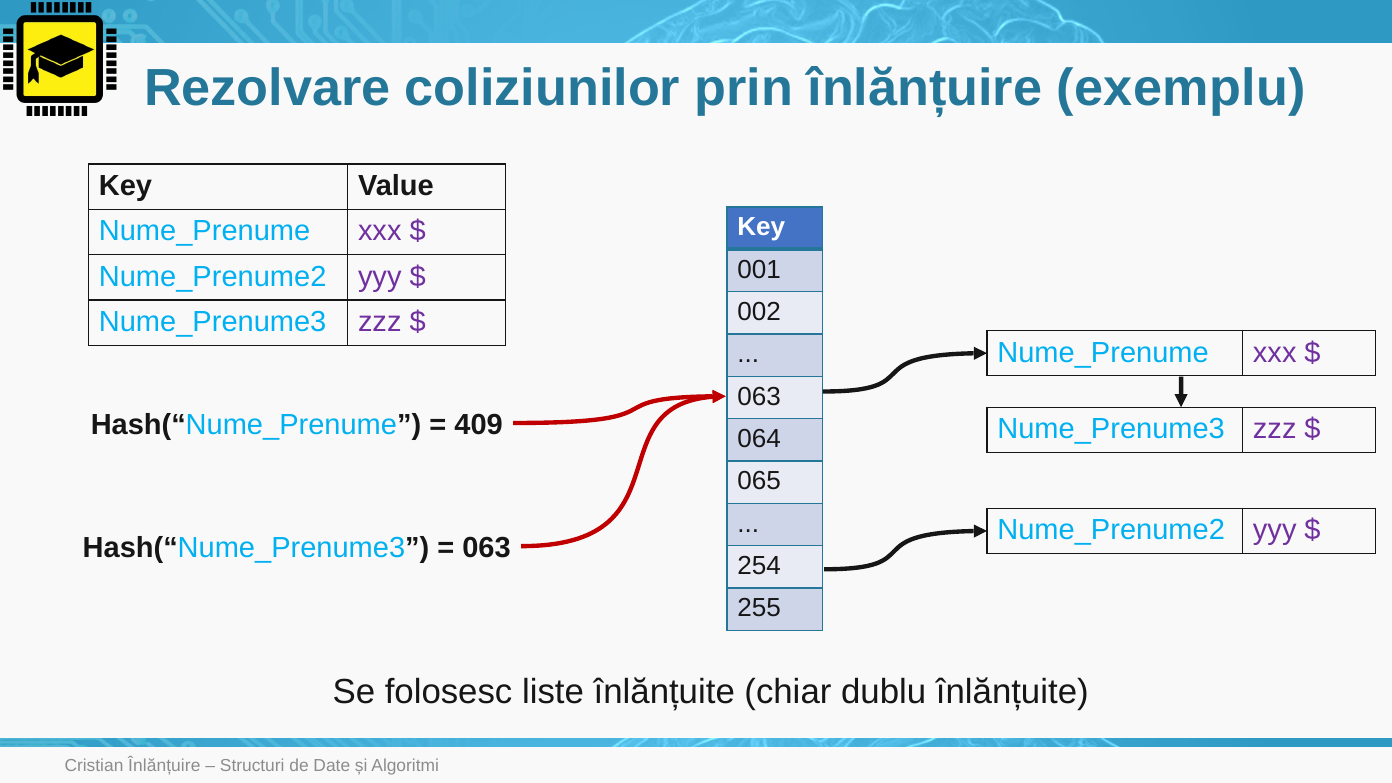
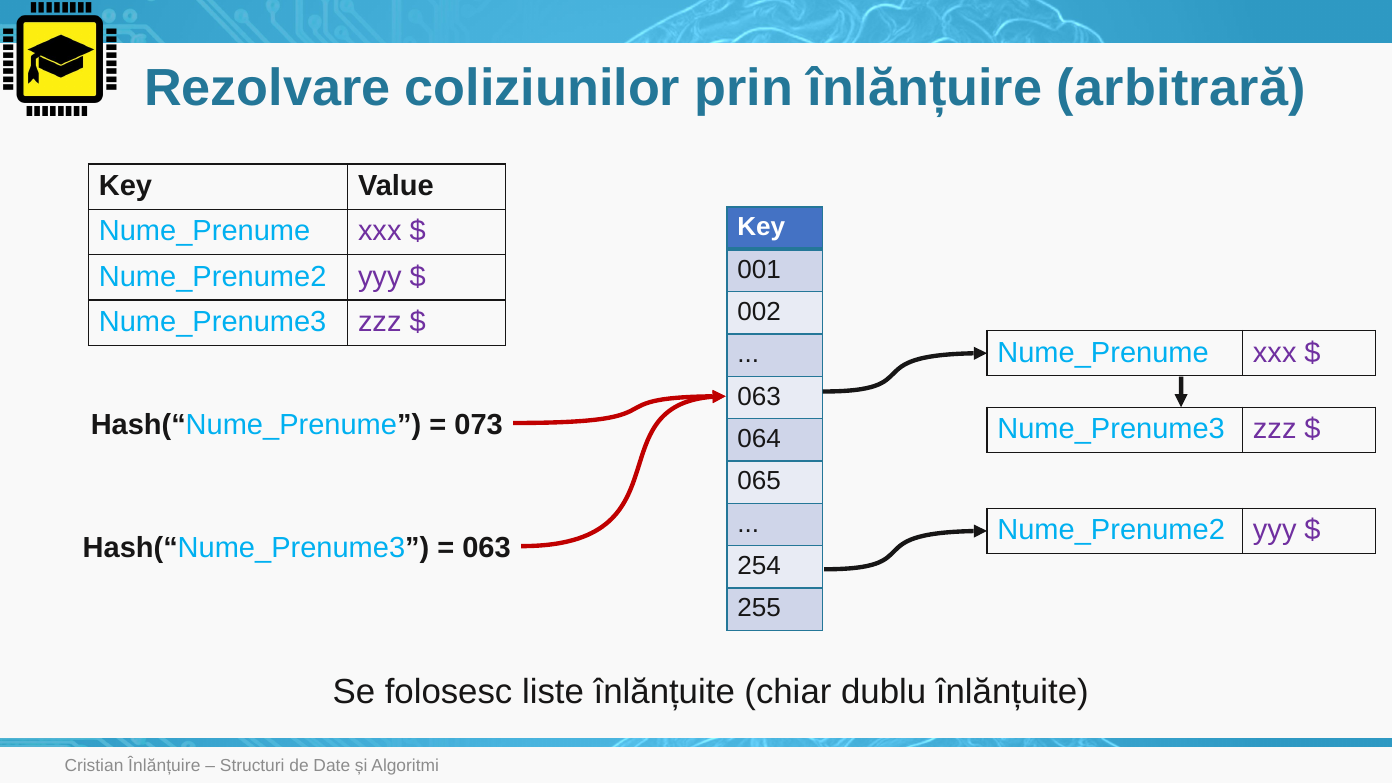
exemplu: exemplu -> arbitrară (1181, 89)
409: 409 -> 073 (479, 425)
